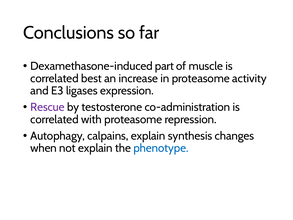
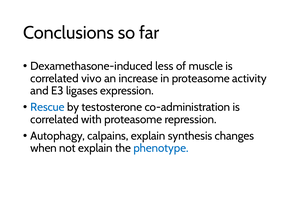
part: part -> less (164, 66)
best: best -> vivo (91, 78)
Rescue colour: purple -> blue (47, 107)
